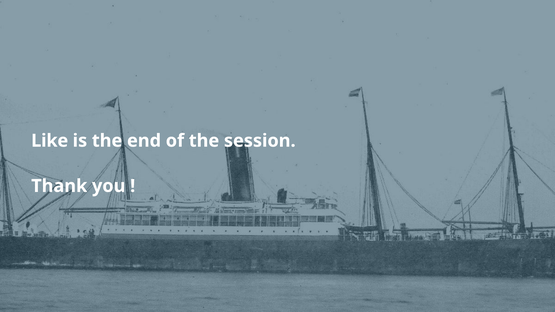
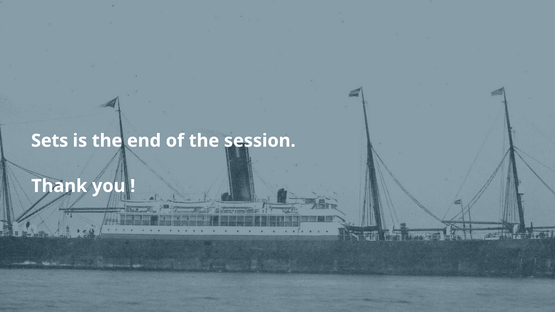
Like: Like -> Sets (50, 141)
